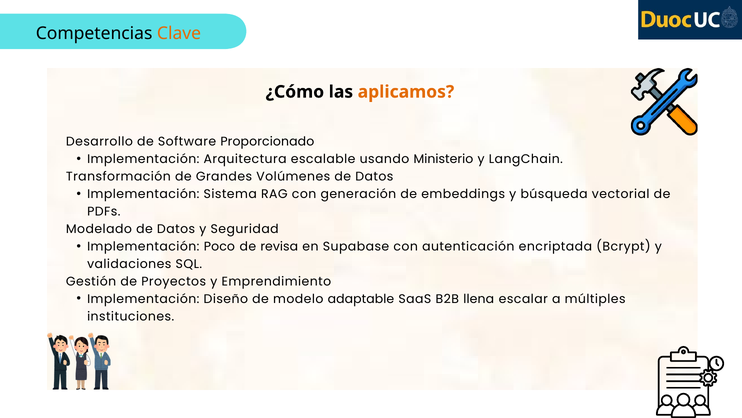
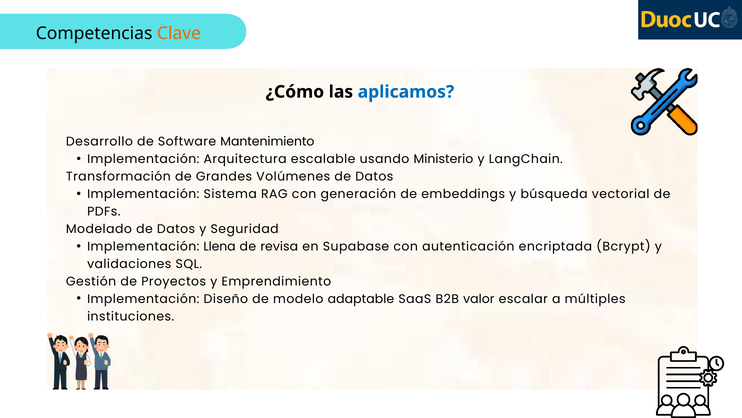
aplicamos colour: orange -> blue (406, 92)
Proporcionado: Proporcionado -> Mantenimiento (267, 142)
Poco: Poco -> Llena (220, 246)
llena: llena -> valor (479, 299)
